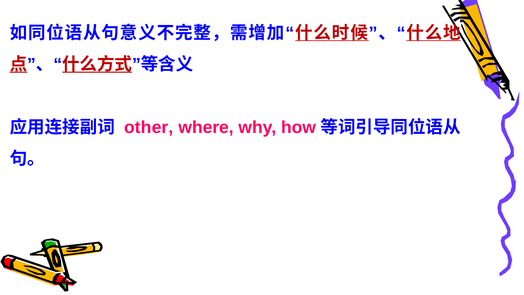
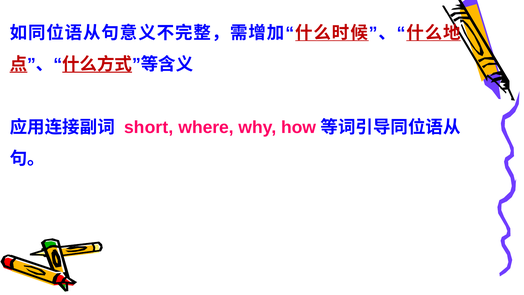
other: other -> short (149, 127)
